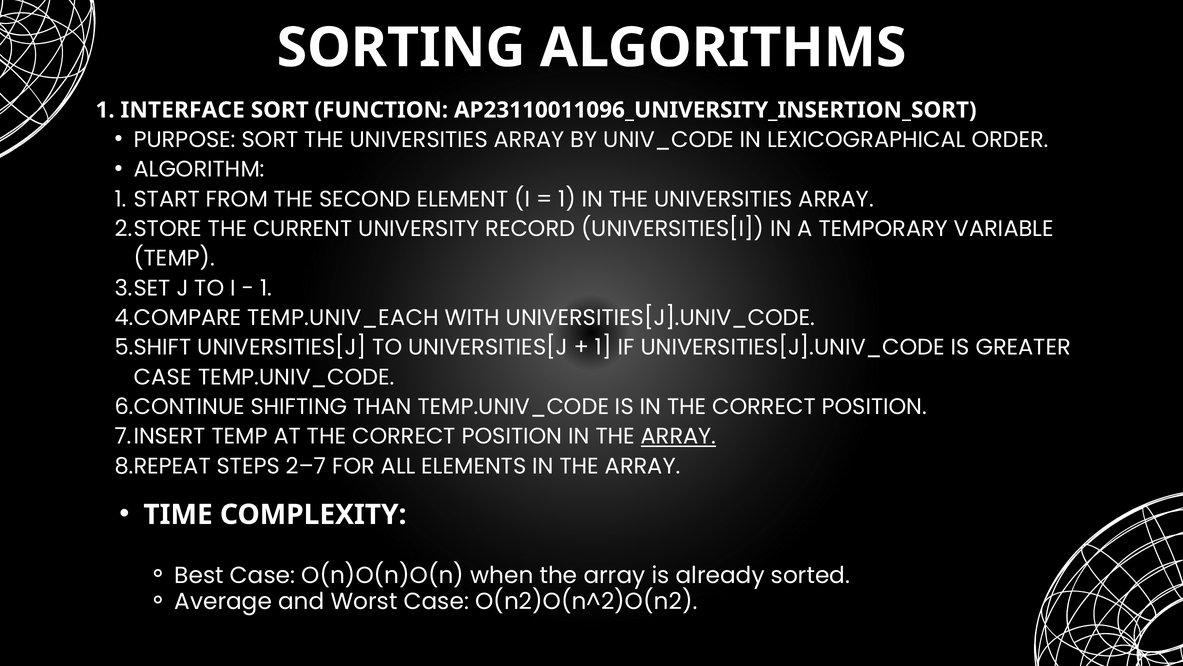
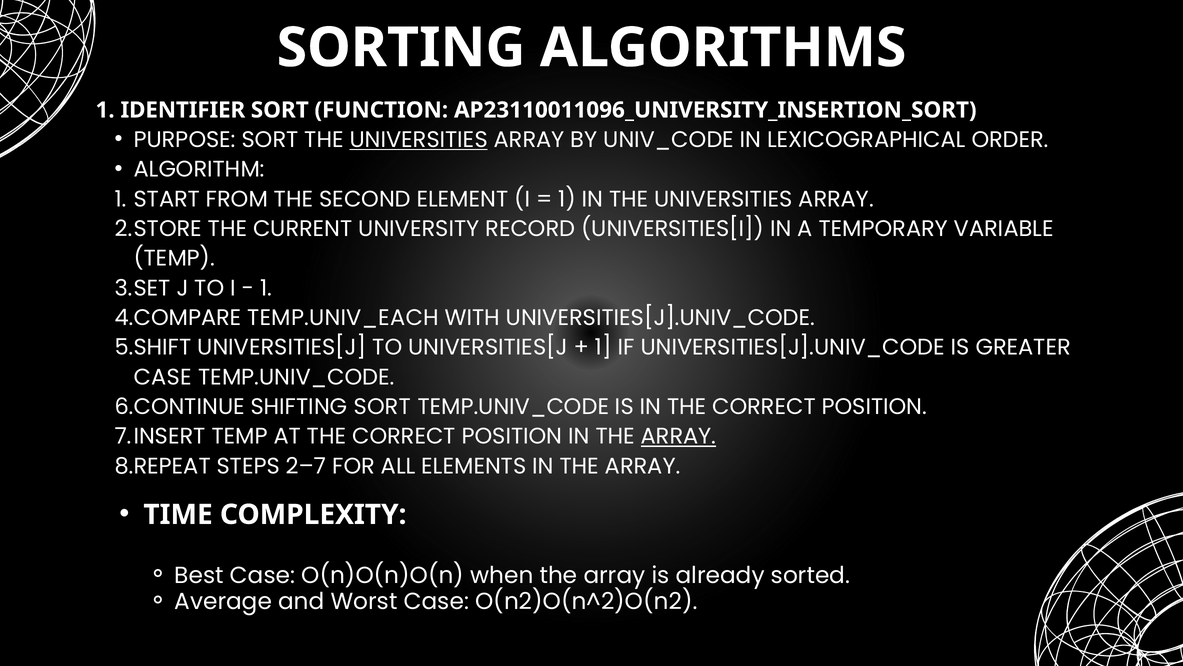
INTERFACE: INTERFACE -> IDENTIFIER (183, 110)
UNIVERSITIES underline: none -> present (419, 140)
SHIFTING THAN: THAN -> SORT (382, 406)
